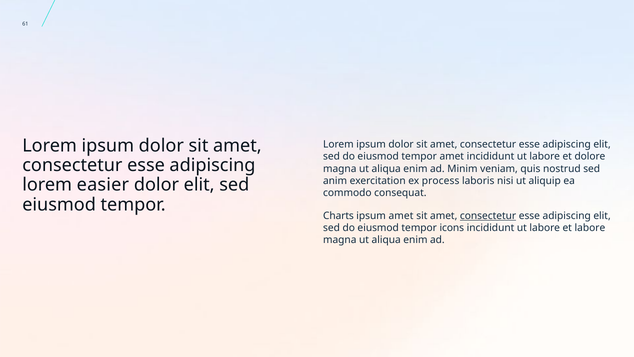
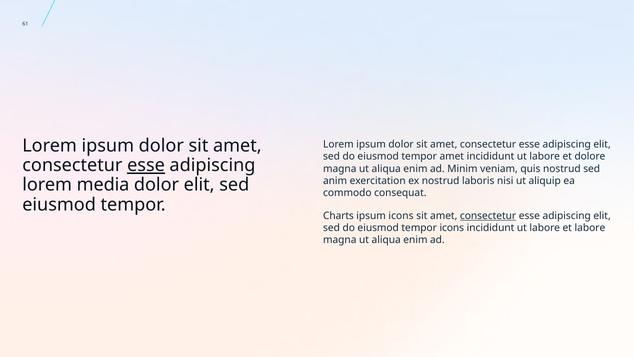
esse underline: none -> present (146, 165)
ex process: process -> nostrud (441, 181)
easier: easier -> media (103, 185)
ipsum amet: amet -> icons (401, 216)
